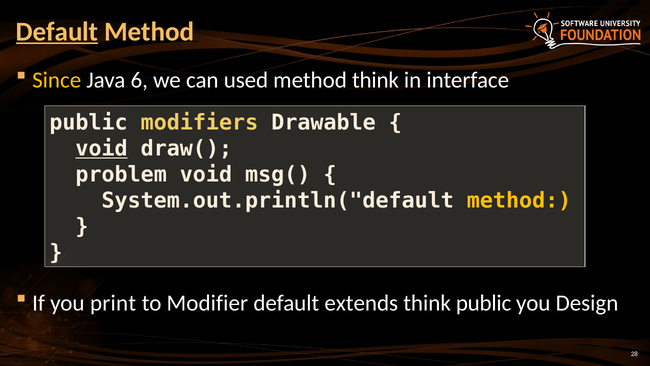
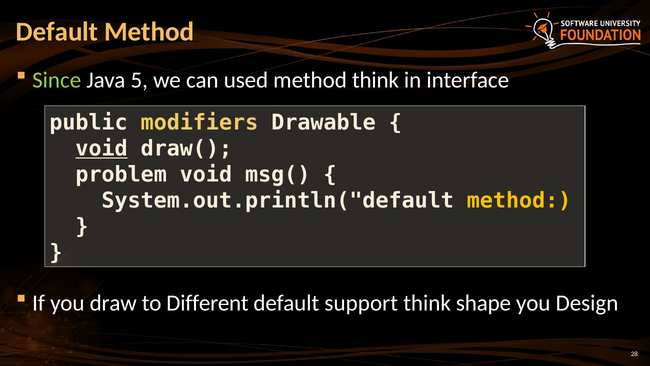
Default underline: present -> none (57, 32)
Since colour: yellow -> light green (57, 80)
6: 6 -> 5 (139, 80)
print: print -> draw (113, 303)
Modifier: Modifier -> Different (208, 303)
extends: extends -> support (361, 303)
think public: public -> shape (484, 303)
